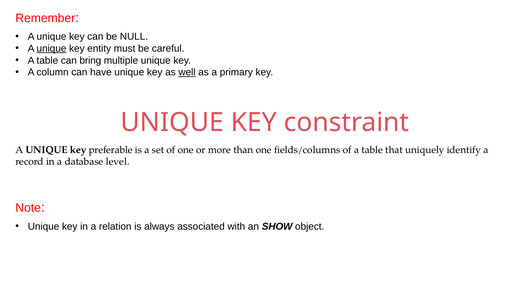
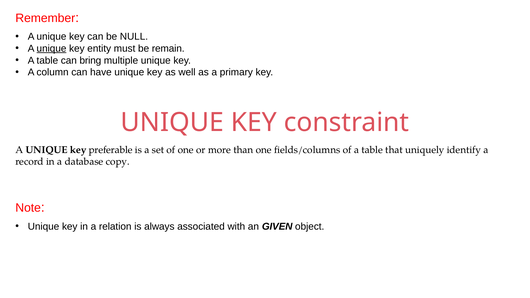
careful: careful -> remain (168, 49)
well underline: present -> none (187, 72)
level: level -> copy (118, 162)
SHOW: SHOW -> GIVEN (277, 227)
